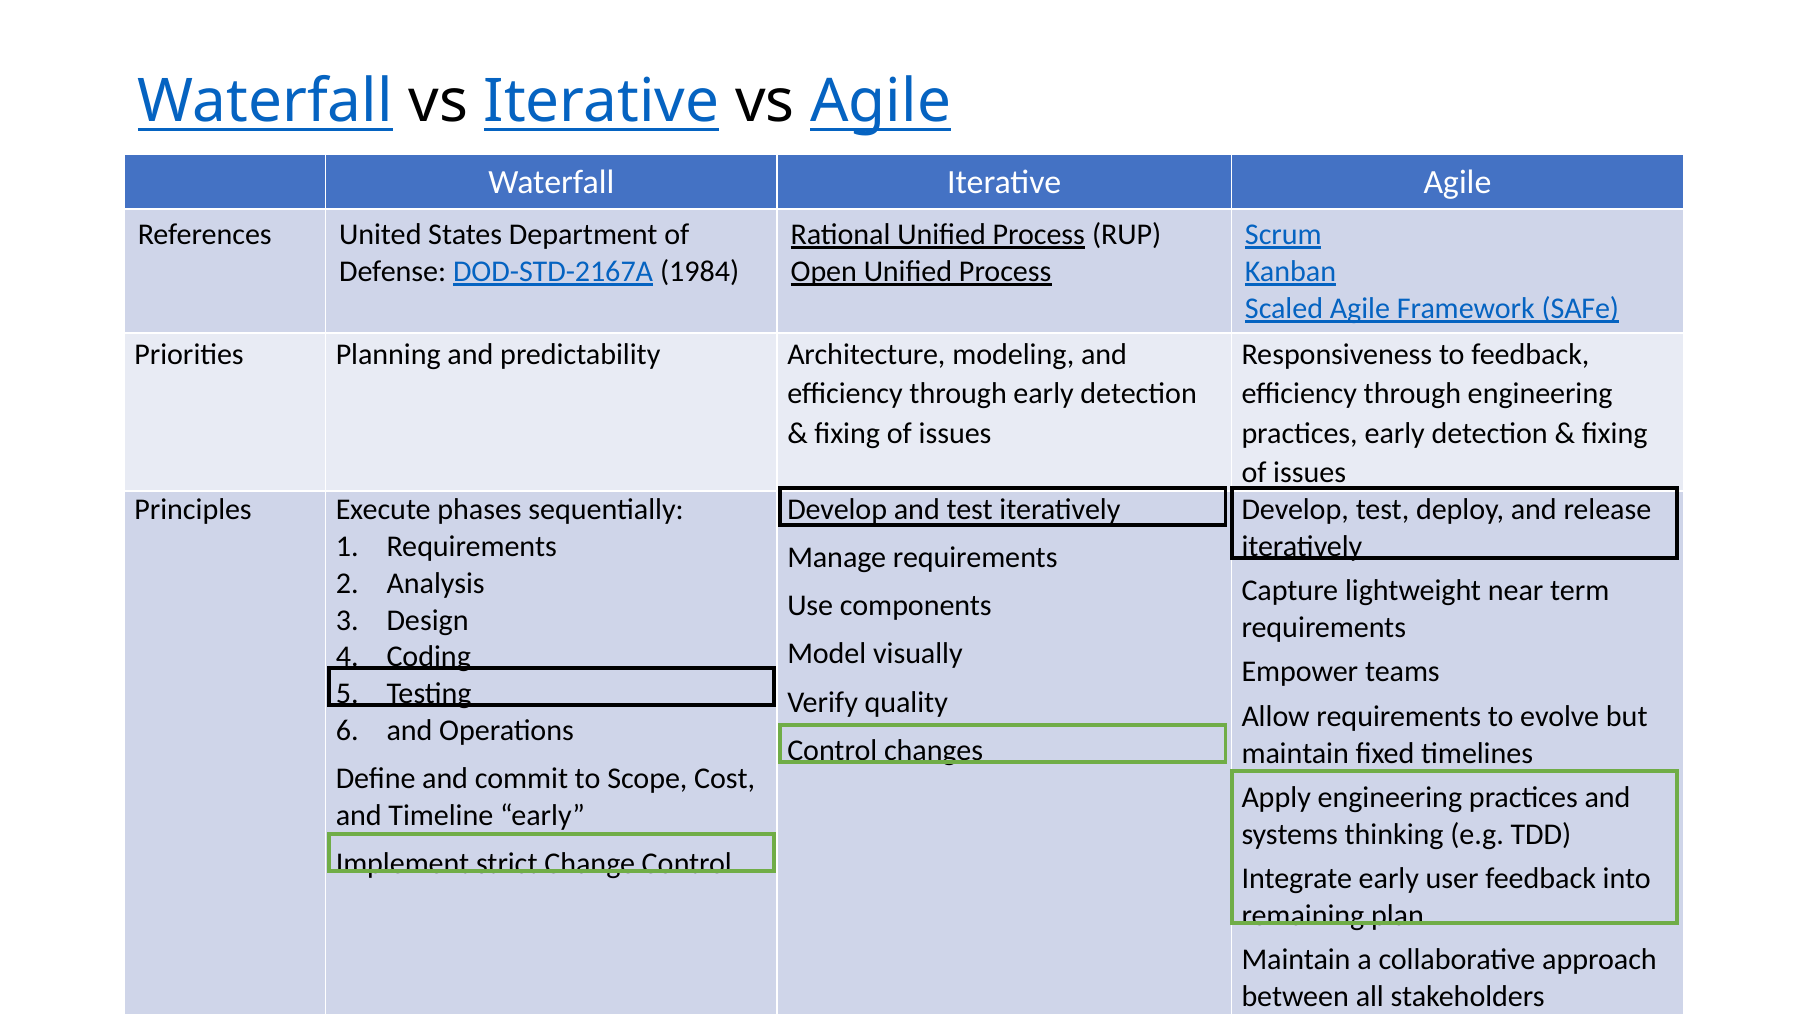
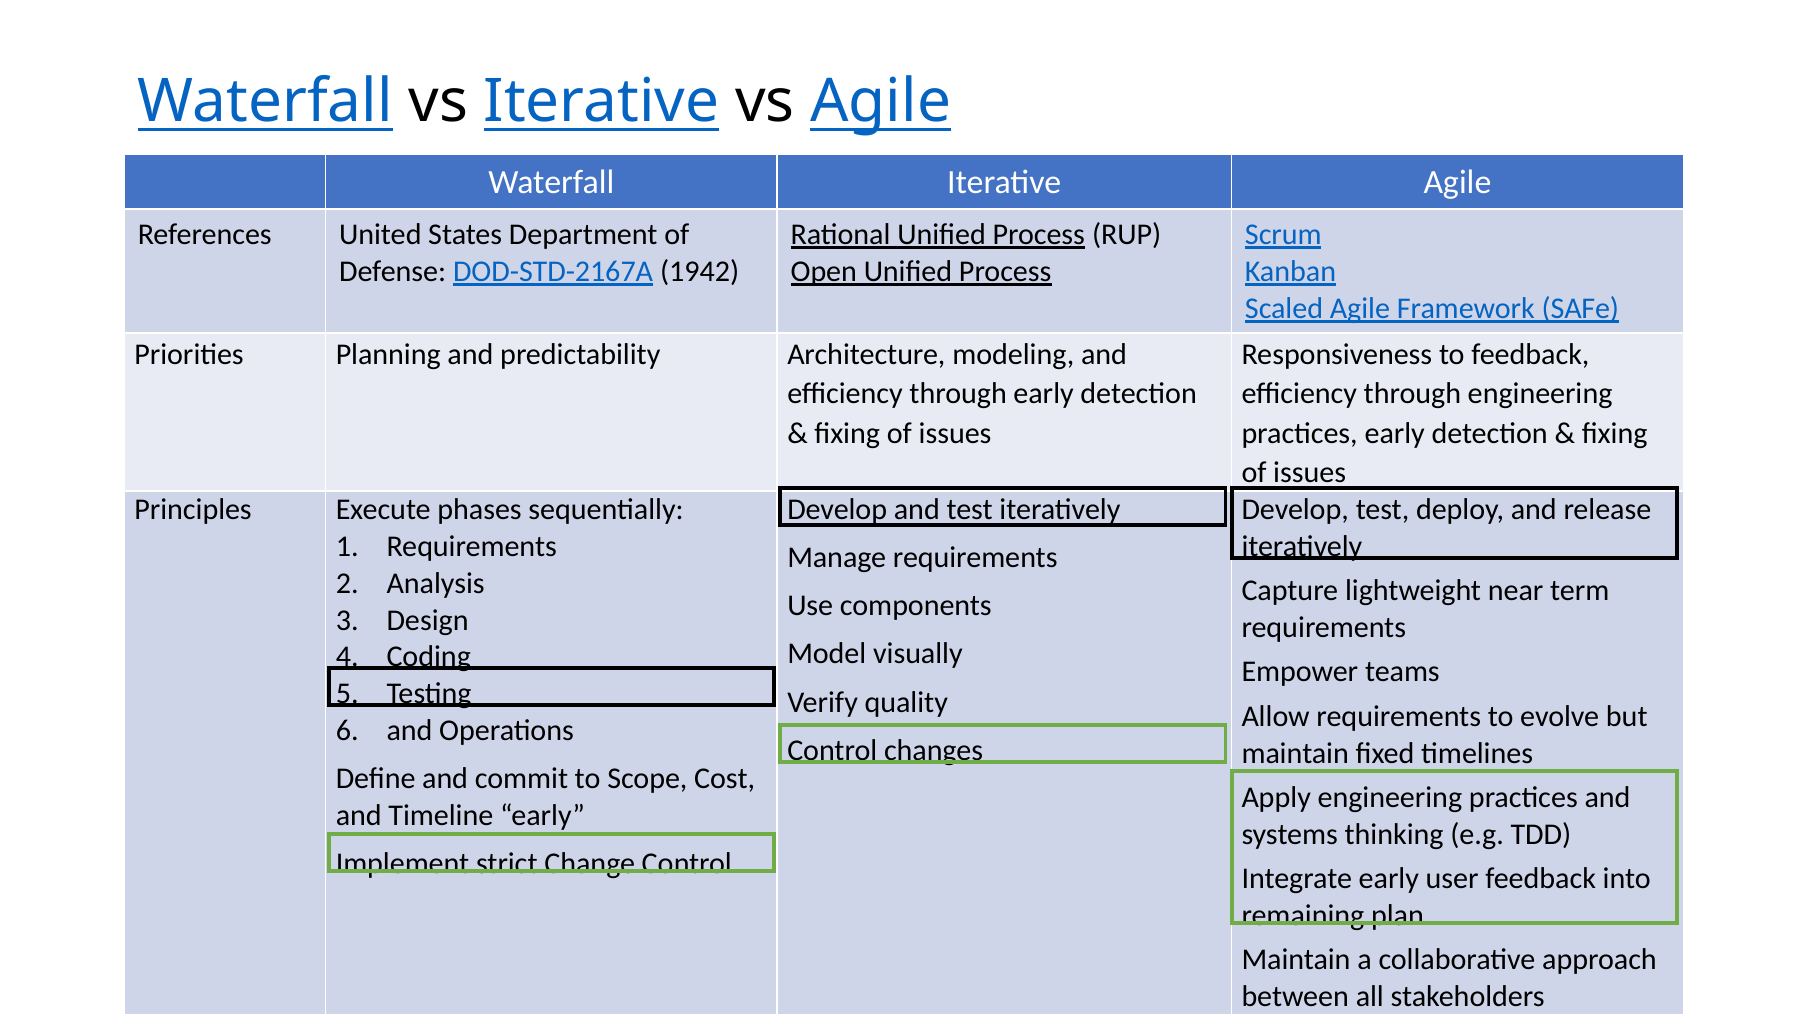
1984: 1984 -> 1942 (700, 271)
